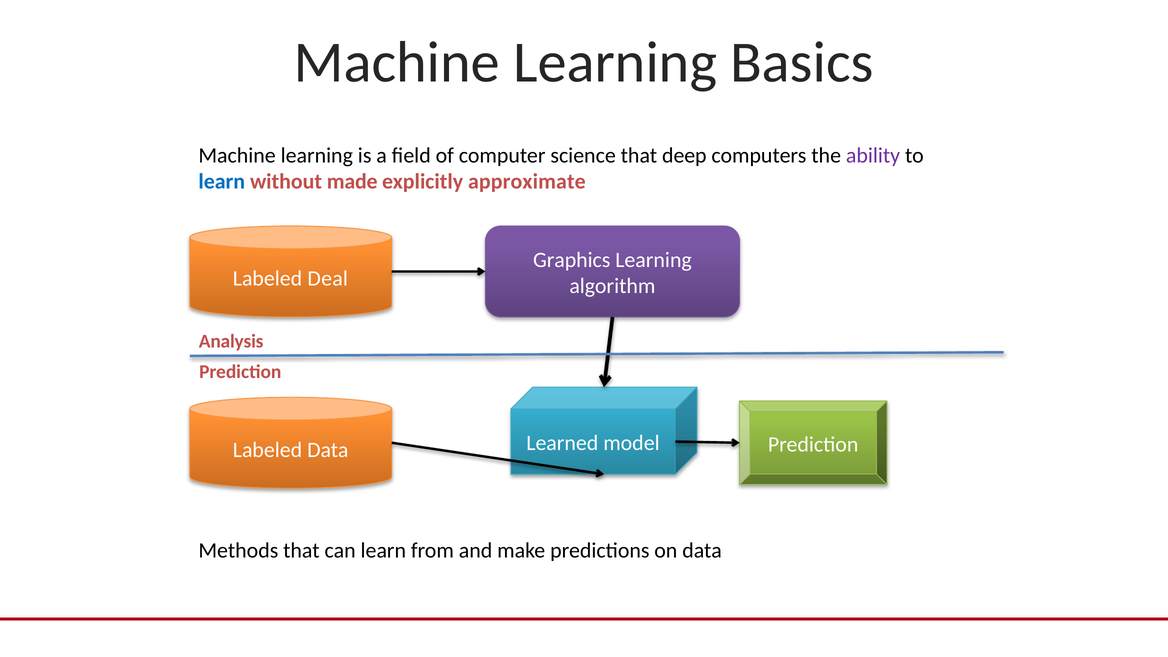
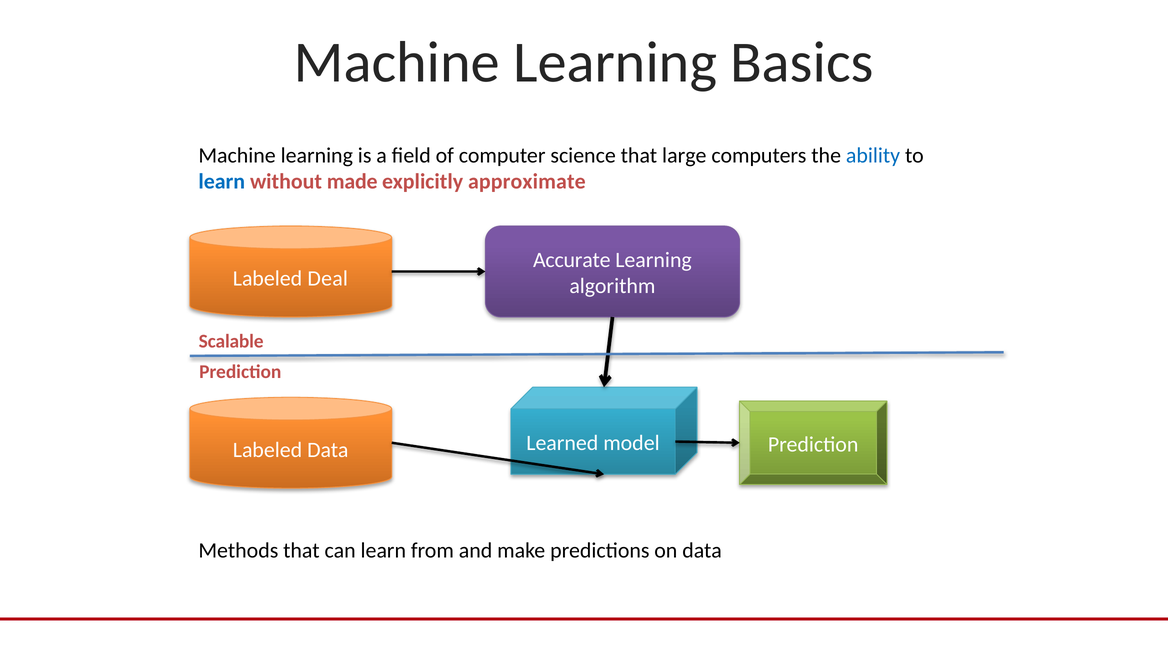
deep: deep -> large (684, 155)
ability colour: purple -> blue (873, 155)
Graphics: Graphics -> Accurate (572, 260)
Analysis: Analysis -> Scalable (231, 341)
